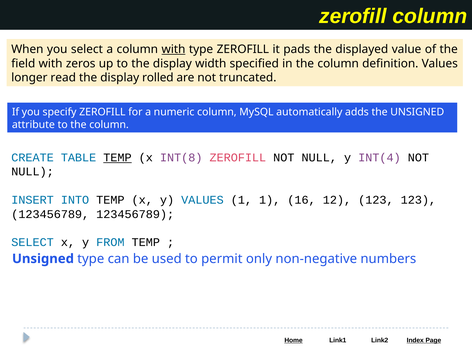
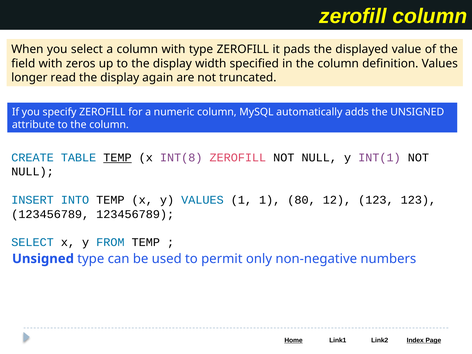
with underline: present -> none (173, 49)
rolled: rolled -> again (158, 78)
INT(4: INT(4 -> INT(1 (379, 157)
16: 16 -> 80 (302, 200)
